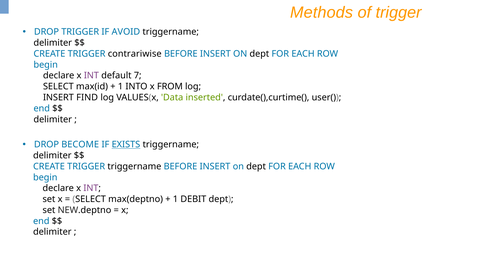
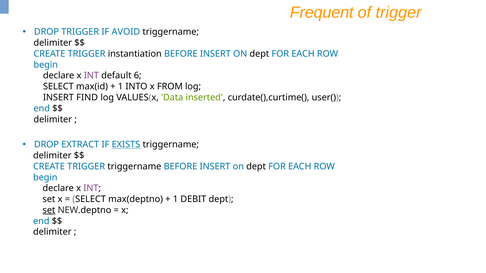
Methods: Methods -> Frequent (322, 13)
contrariwise: contrariwise -> instantiation (135, 54)
7: 7 -> 6 (138, 76)
BECOME: BECOME -> EXTRACT (80, 145)
set underline: none -> present (49, 210)
